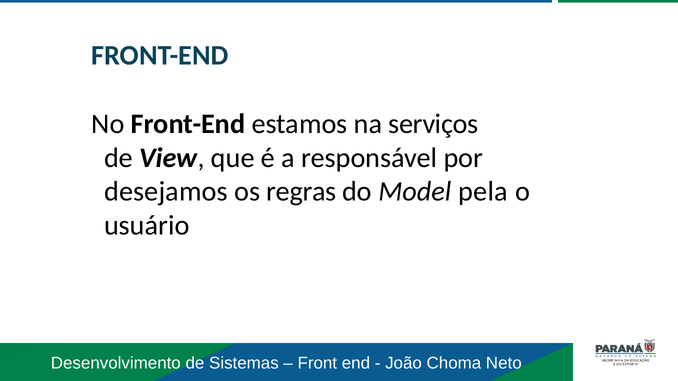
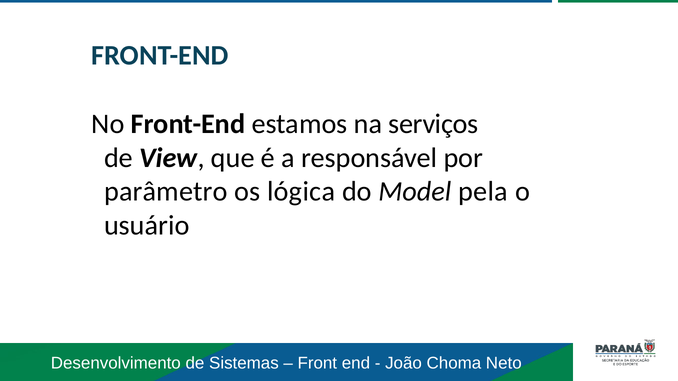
desejamos: desejamos -> parâmetro (166, 192)
regras: regras -> lógica (301, 192)
